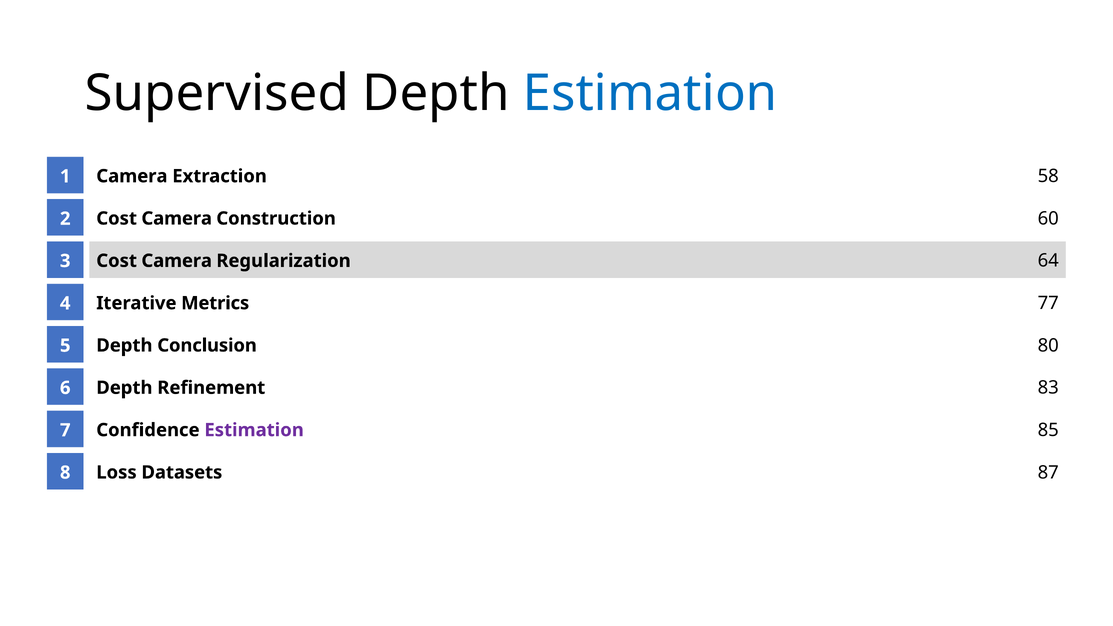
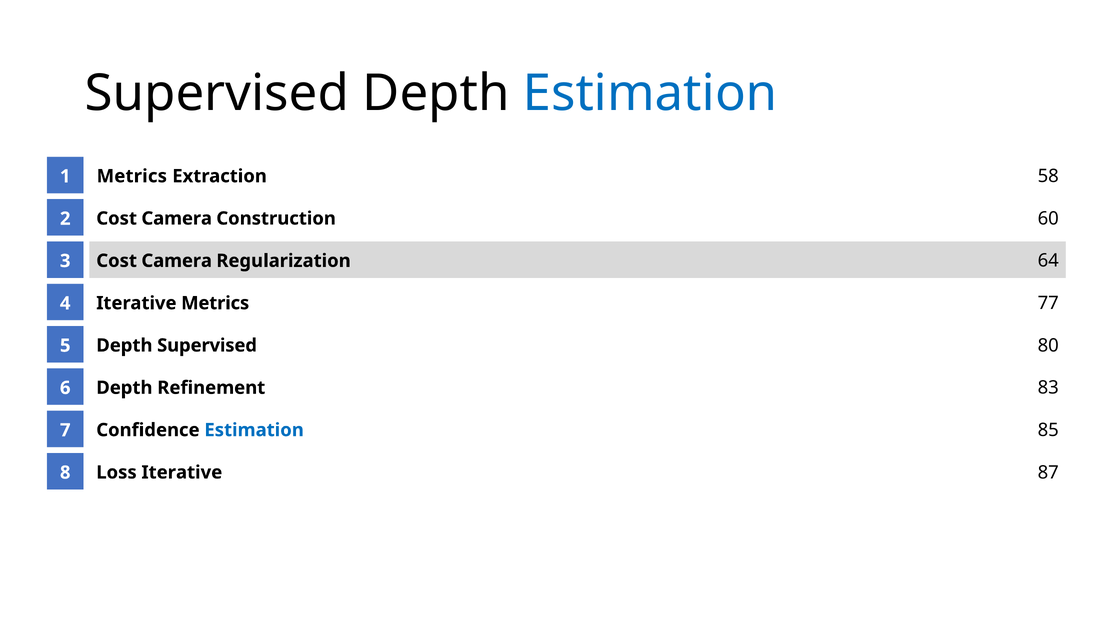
Camera: Camera -> Metrics (132, 176)
Depth Conclusion: Conclusion -> Supervised (207, 345)
Estimation colour: purple -> blue (254, 430)
Loss Datasets: Datasets -> Iterative (182, 472)
